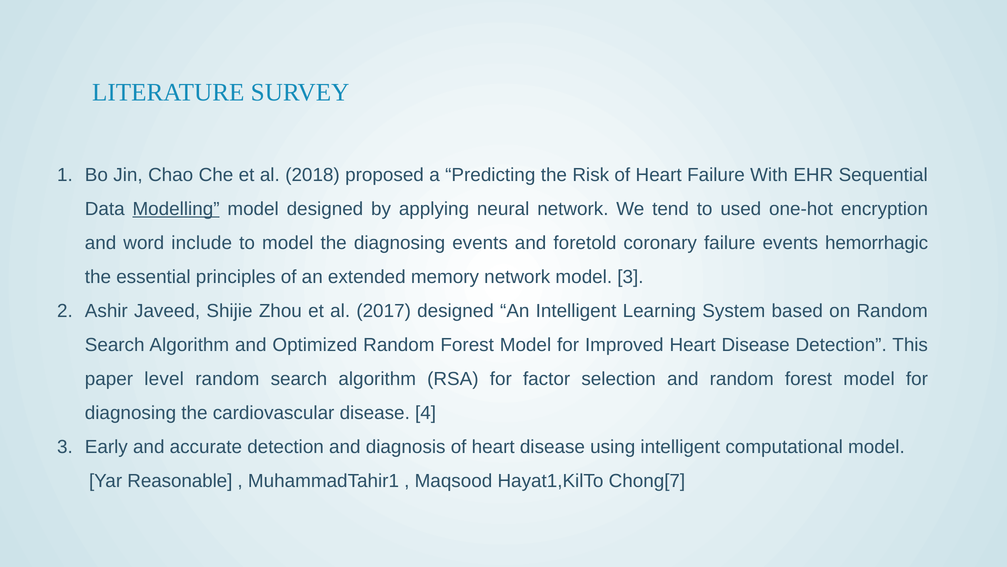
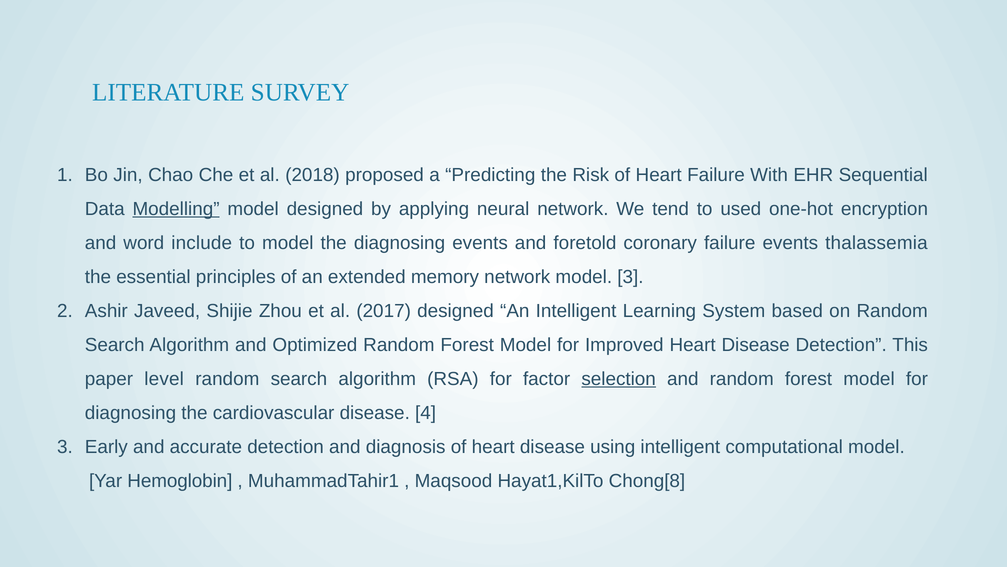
hemorrhagic: hemorrhagic -> thalassemia (876, 243)
selection underline: none -> present (619, 379)
Reasonable: Reasonable -> Hemoglobin (180, 481)
Chong[7: Chong[7 -> Chong[8 (647, 481)
